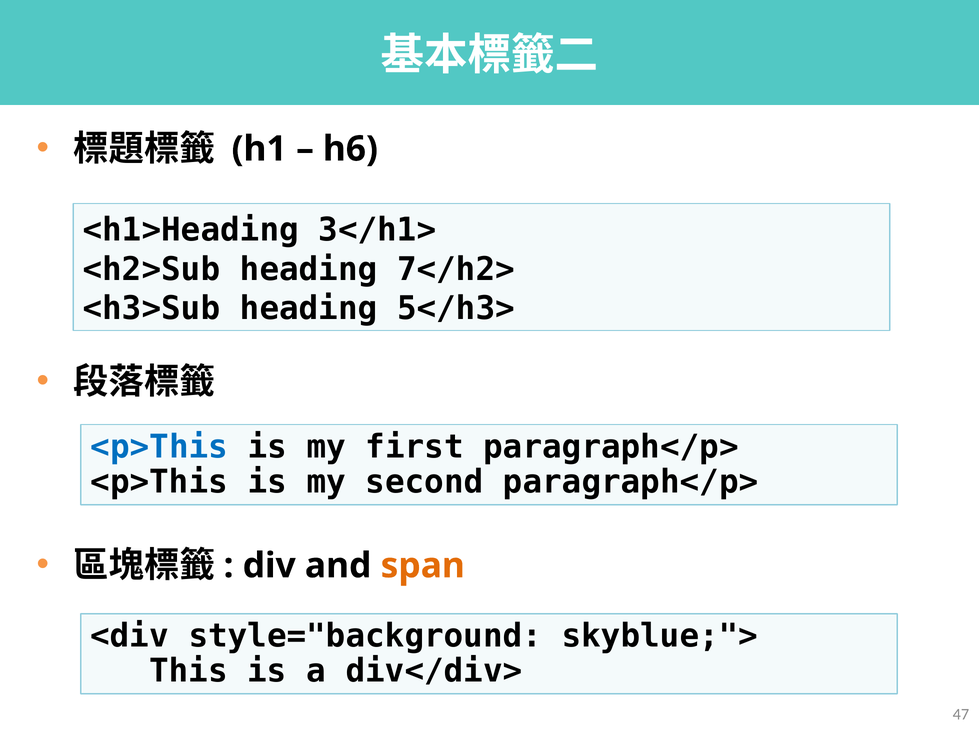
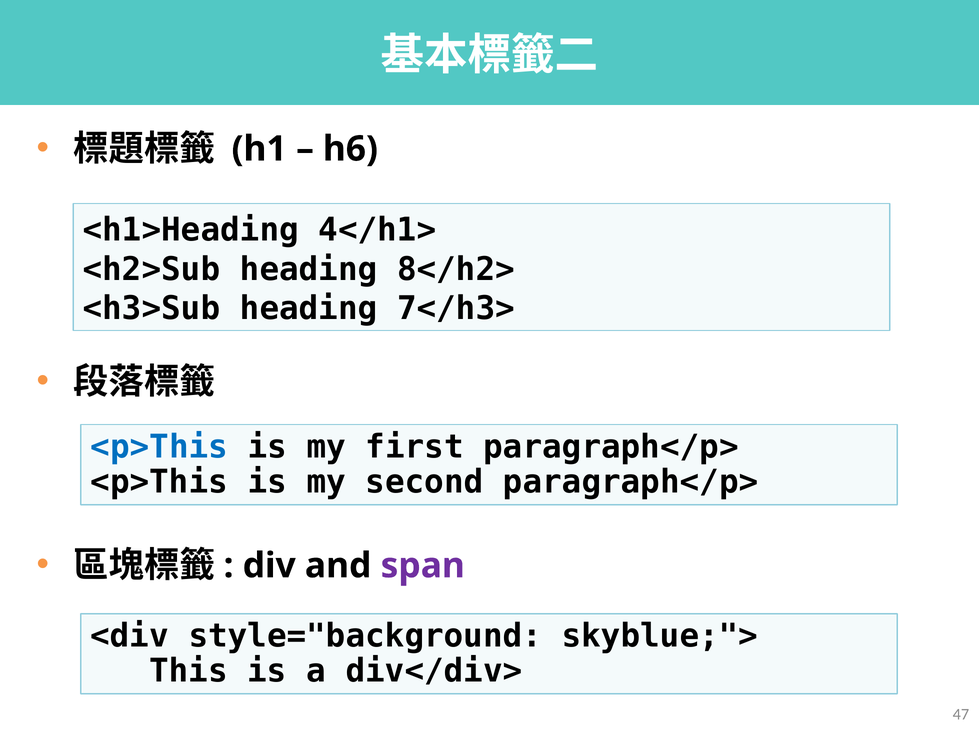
3</h1>: 3</h1> -> 4</h1> (377, 230)
7</h2>: 7</h2> -> 8</h2> (456, 269)
5</h3>: 5</h3> -> 7</h3> (456, 309)
span colour: orange -> purple (423, 566)
